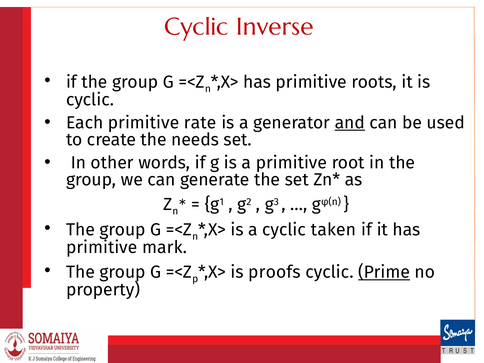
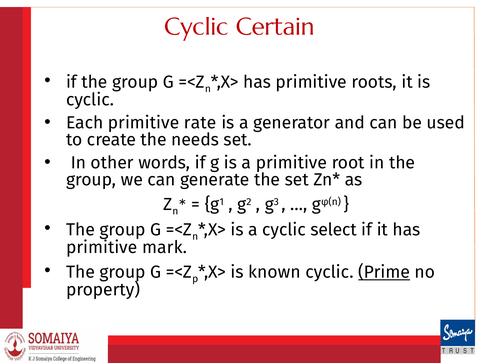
Inverse: Inverse -> Certain (275, 27)
and underline: present -> none (350, 123)
taken: taken -> select (334, 230)
proofs: proofs -> known (275, 272)
